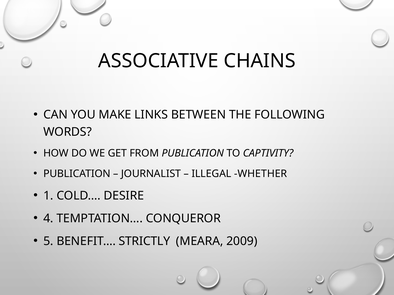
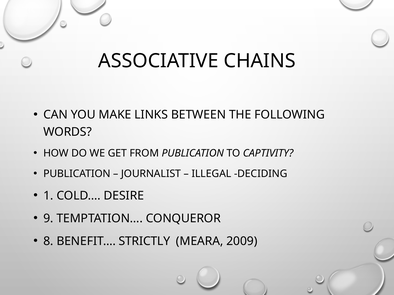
WHETHER: WHETHER -> DECIDING (261, 174)
4: 4 -> 9 (48, 219)
5: 5 -> 8 (48, 242)
